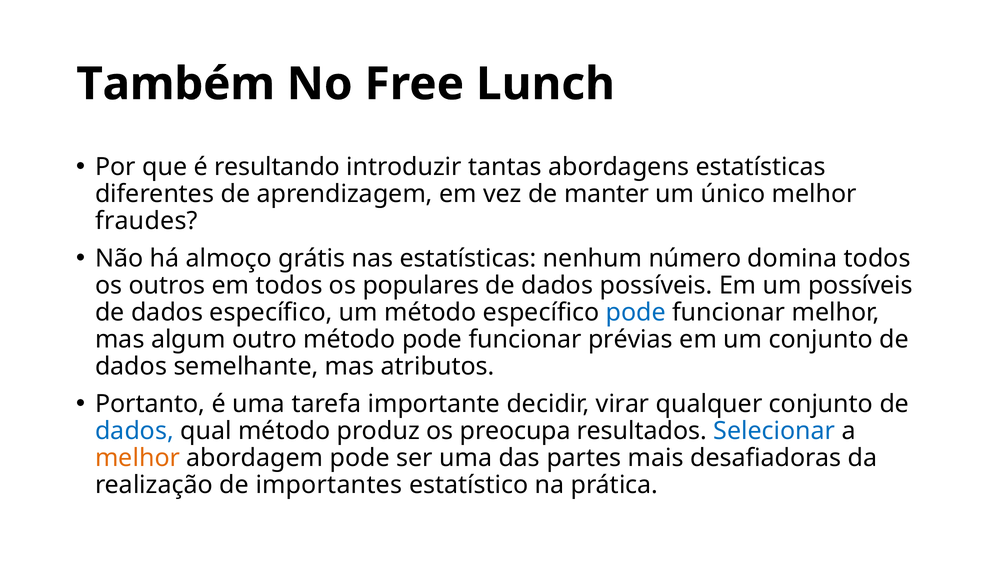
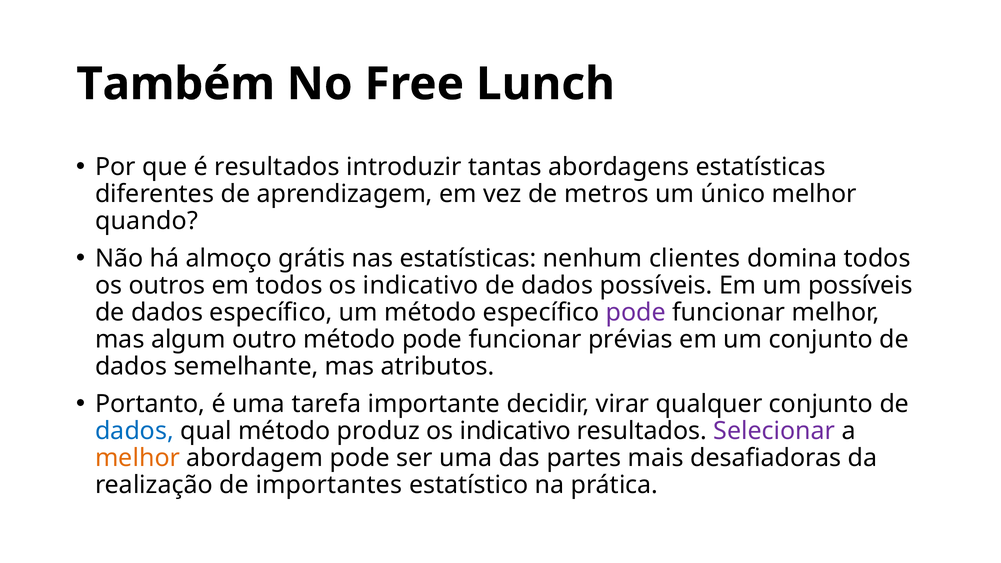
é resultando: resultando -> resultados (277, 167)
manter: manter -> metros (606, 194)
fraudes: fraudes -> quando (147, 221)
número: número -> clientes (695, 258)
todos os populares: populares -> indicativo (421, 286)
pode colour: blue -> purple (636, 313)
produz os preocupa: preocupa -> indicativo (515, 431)
Selecionar colour: blue -> purple (774, 431)
